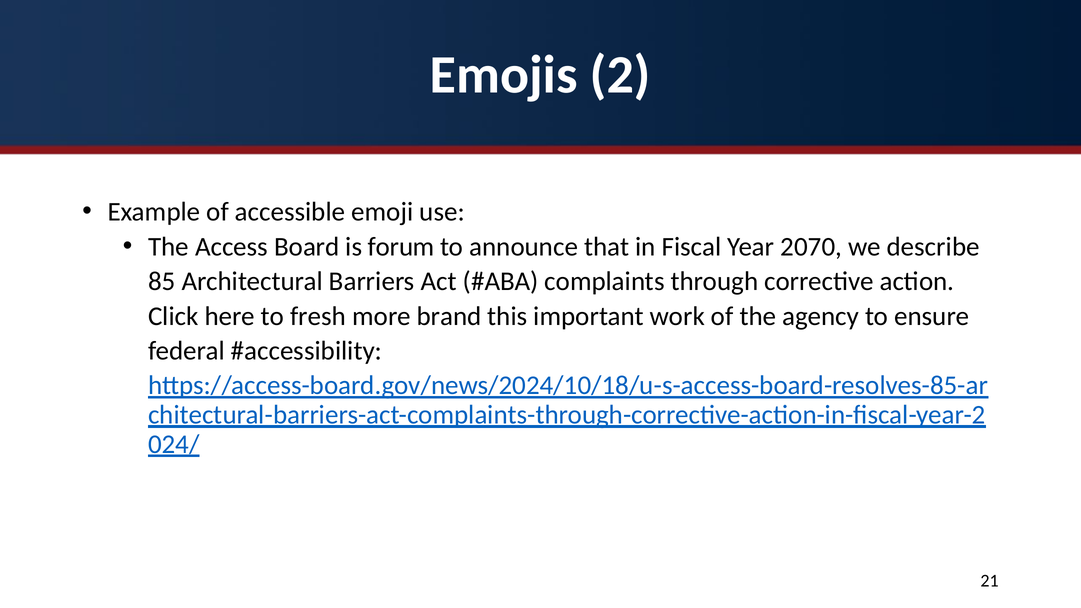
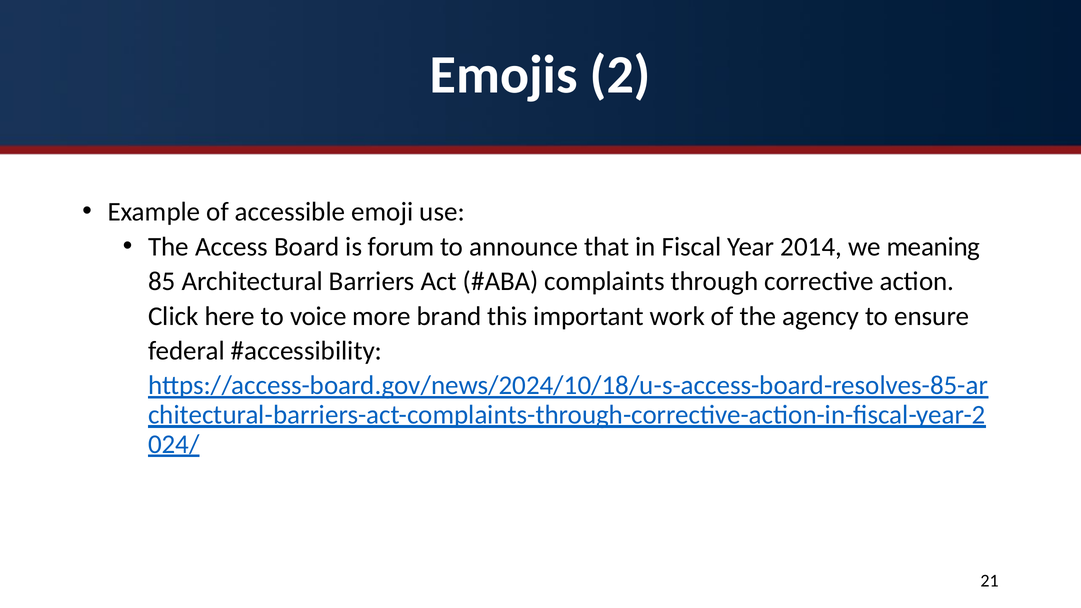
2070: 2070 -> 2014 (811, 247)
describe: describe -> meaning (933, 247)
fresh: fresh -> voice (318, 316)
